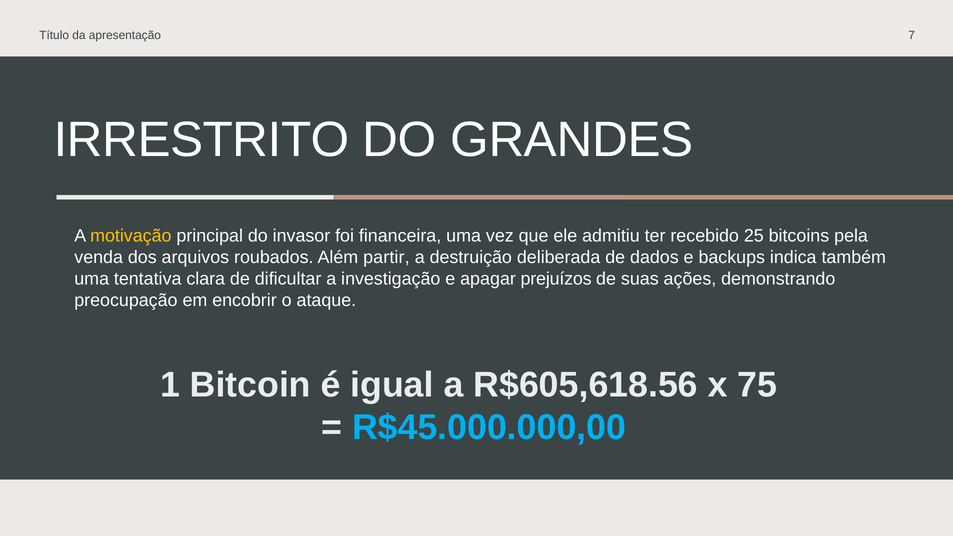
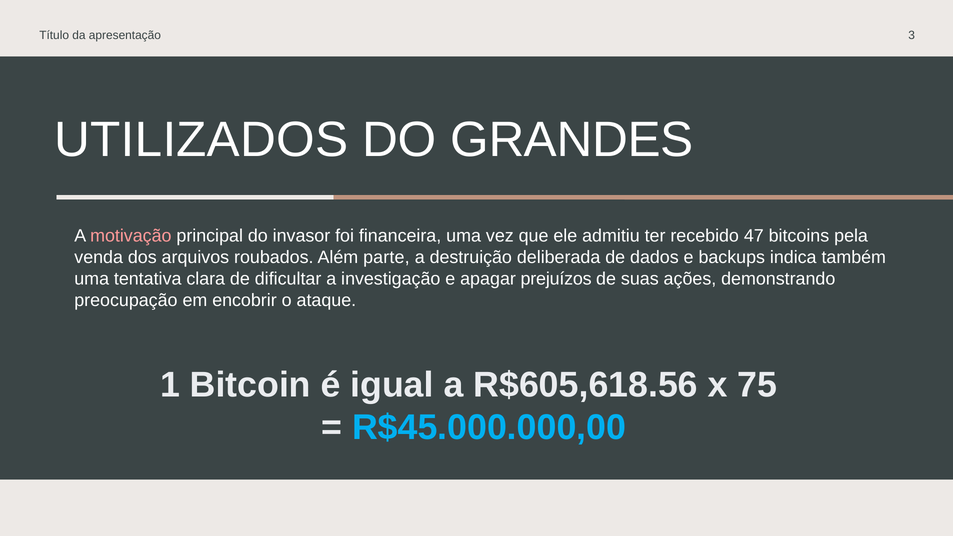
7: 7 -> 3 (912, 35)
IRRESTRITO: IRRESTRITO -> UTILIZADOS (201, 140)
motivação colour: yellow -> pink (131, 236)
25: 25 -> 47 (754, 236)
partir: partir -> parte (386, 257)
